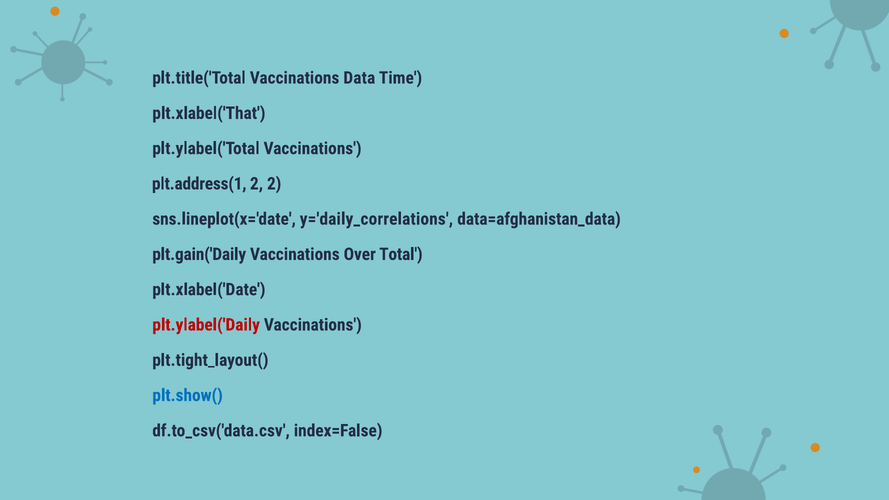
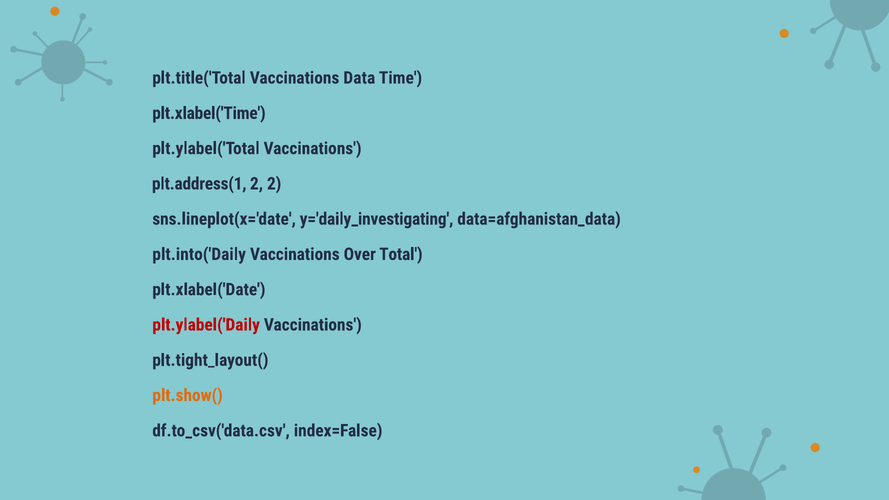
plt.xlabel('That: plt.xlabel('That -> plt.xlabel('Time (209, 113)
y='daily_correlations: y='daily_correlations -> y='daily_investigating (377, 219)
plt.gain('Daily: plt.gain('Daily -> plt.into('Daily (199, 254)
plt.show( colour: blue -> orange (188, 395)
